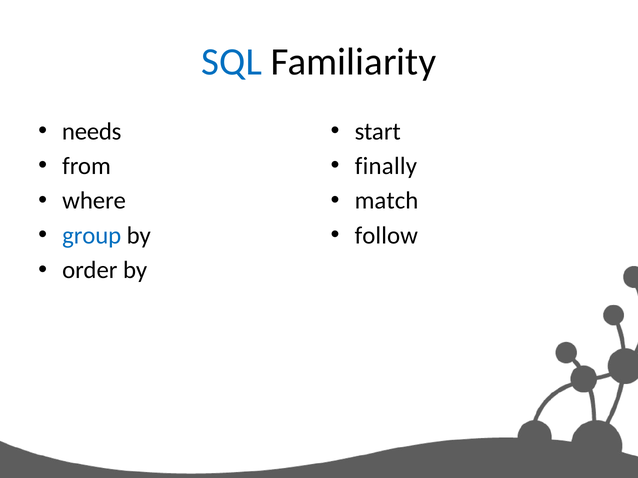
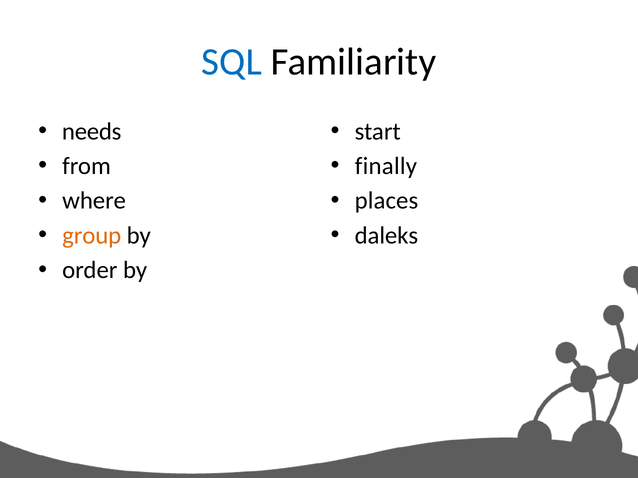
match: match -> places (386, 201)
group colour: blue -> orange (92, 236)
follow: follow -> daleks (386, 236)
